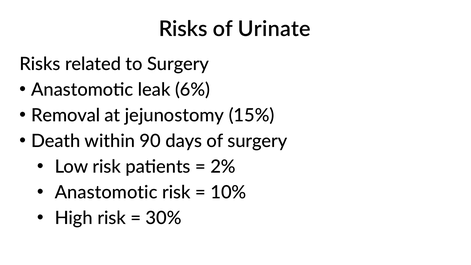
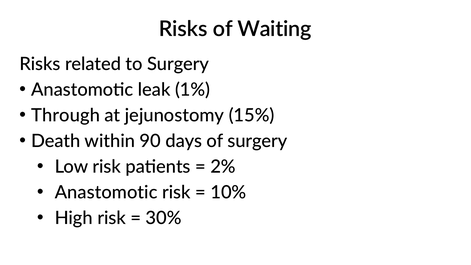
Urinate: Urinate -> Waiting (274, 29)
6%: 6% -> 1% (193, 90)
Removal: Removal -> Through (66, 115)
